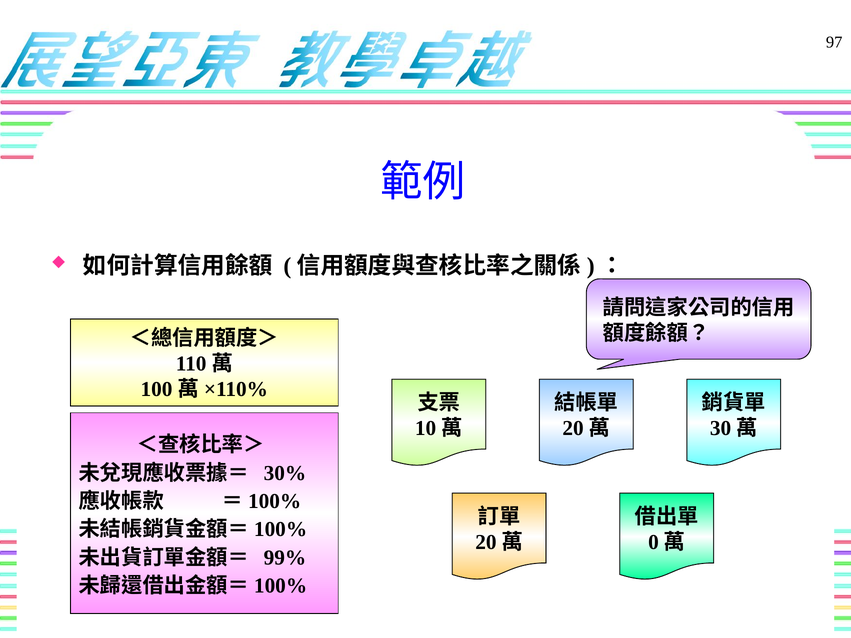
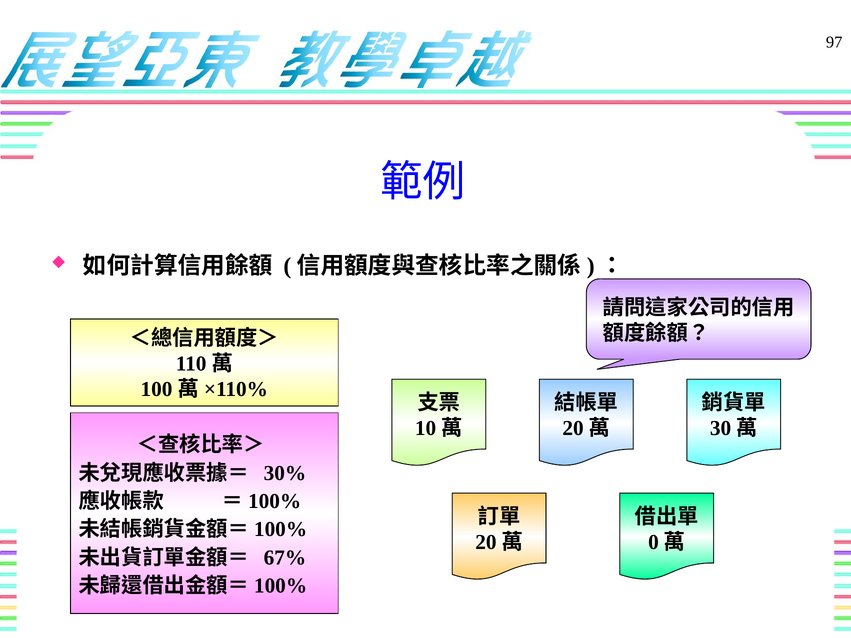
99%: 99% -> 67% (285, 558)
